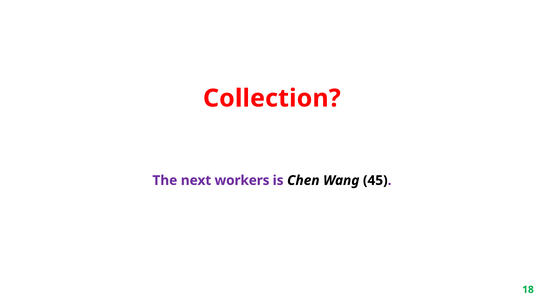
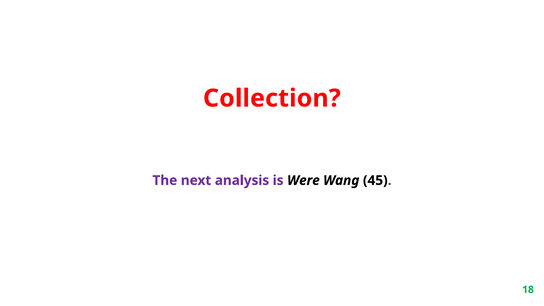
workers: workers -> analysis (242, 180)
Chen: Chen -> Were (303, 180)
